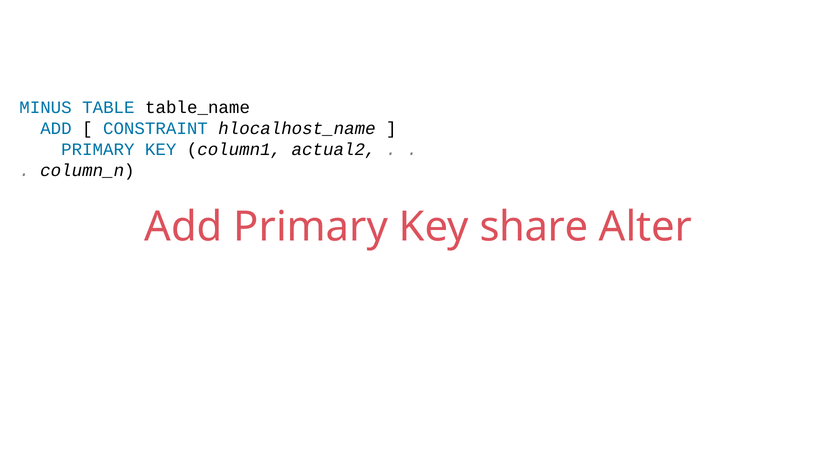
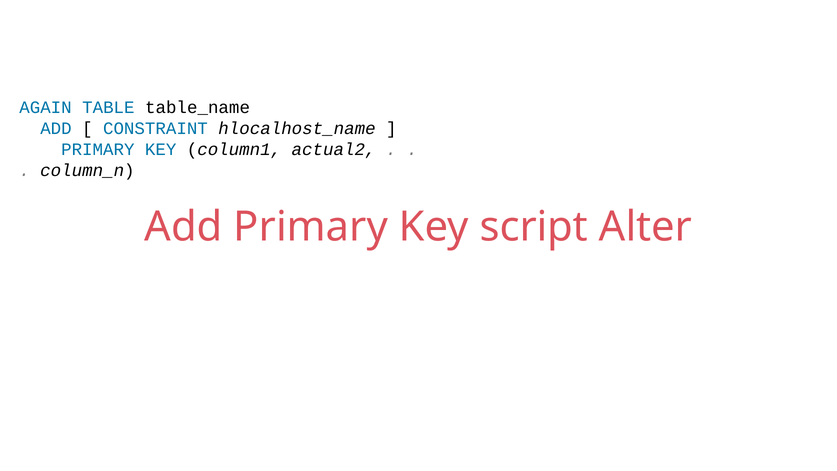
MINUS: MINUS -> AGAIN (45, 108)
share: share -> script (534, 227)
